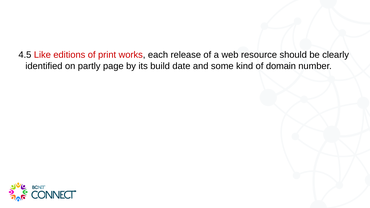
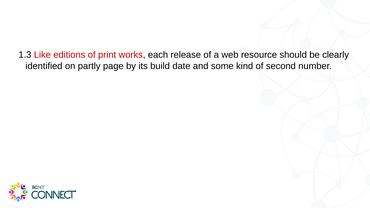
4.5: 4.5 -> 1.3 (25, 55)
domain: domain -> second (281, 66)
